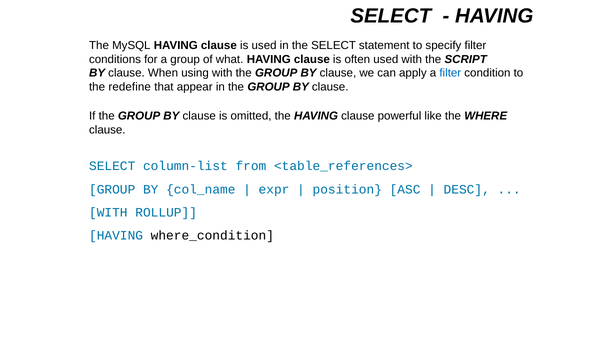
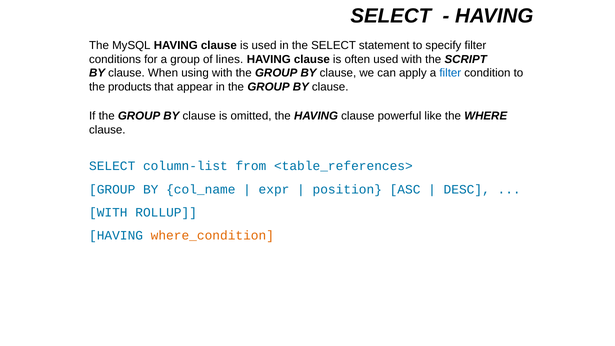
what: what -> lines (230, 59)
redefine: redefine -> products (130, 87)
where_condition colour: black -> orange (212, 235)
